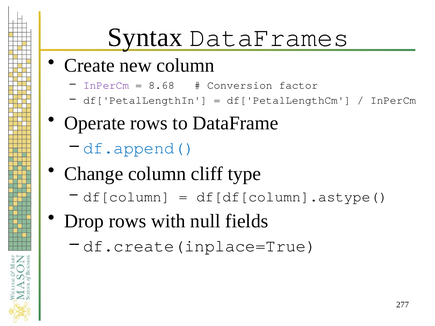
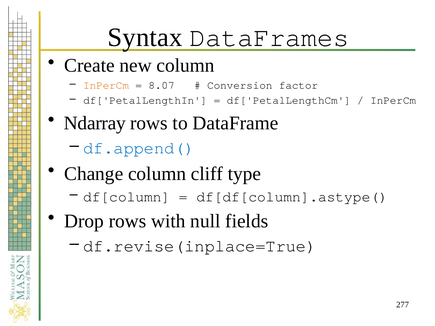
InPerCm colour: purple -> orange (106, 85)
8.68: 8.68 -> 8.07 (161, 85)
Operate: Operate -> Ndarray (95, 123)
df.create(inplace=True: df.create(inplace=True -> df.revise(inplace=True (200, 246)
